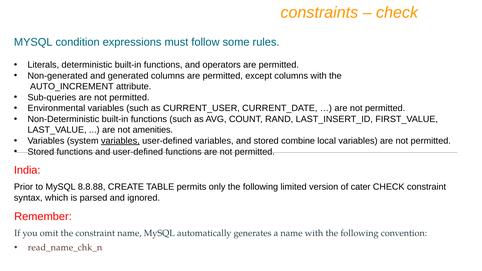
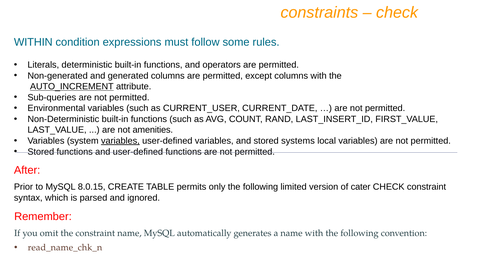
MYSQL: MYSQL -> WITHIN (33, 42)
AUTO_INCREMENT underline: none -> present (72, 87)
combine: combine -> systems (298, 141)
India: India -> After (27, 170)
8.8.88: 8.8.88 -> 8.0.15 (92, 187)
